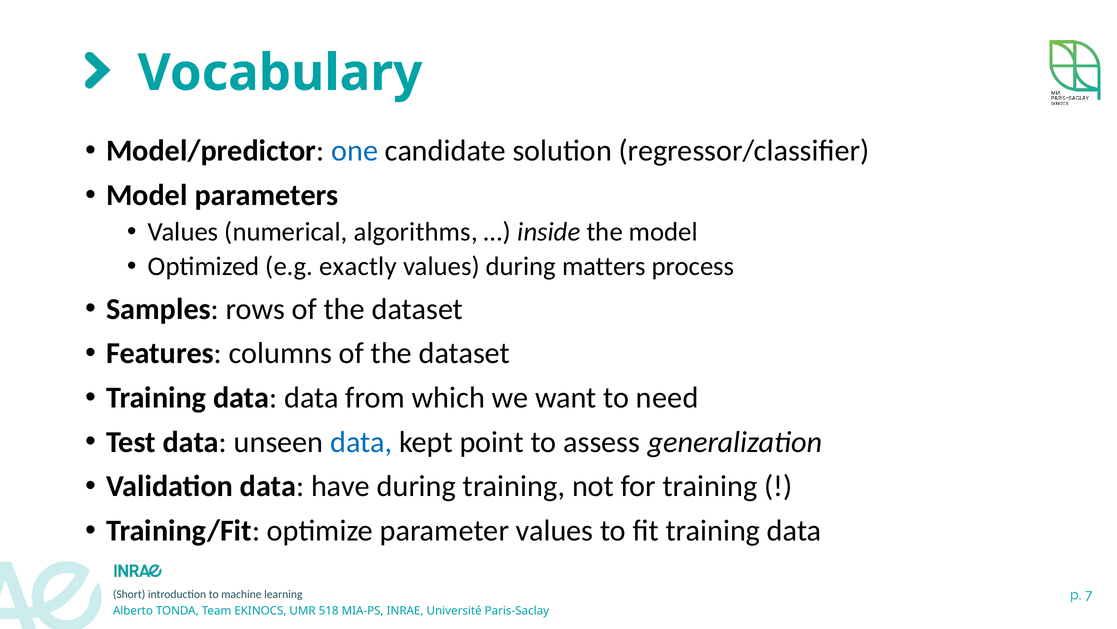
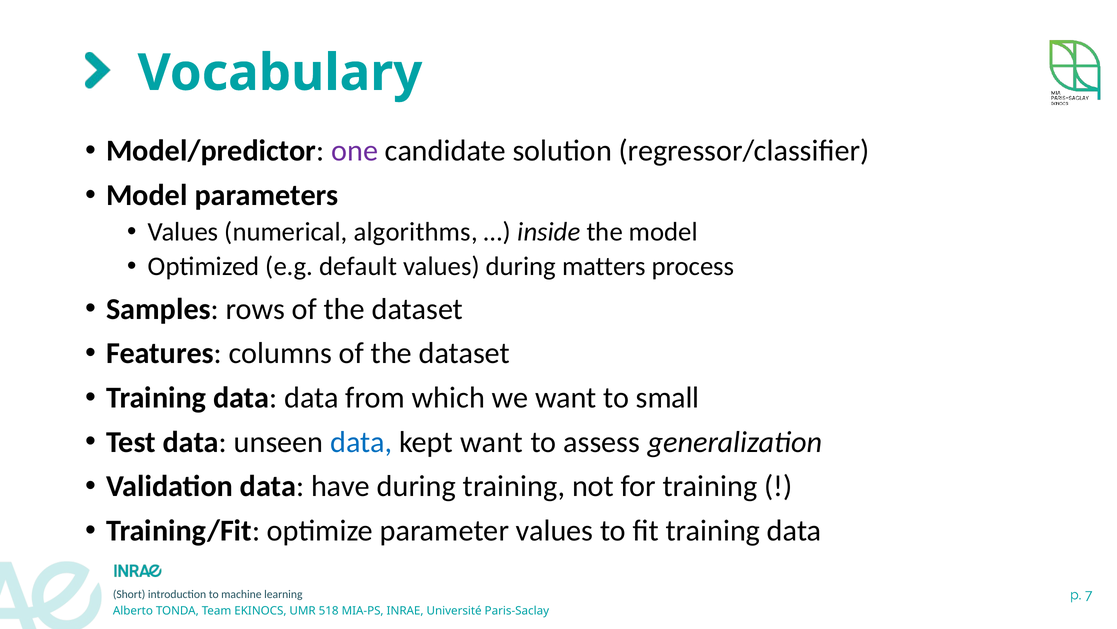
one colour: blue -> purple (355, 151)
exactly: exactly -> default (358, 266)
need: need -> small (668, 397)
kept point: point -> want (492, 442)
